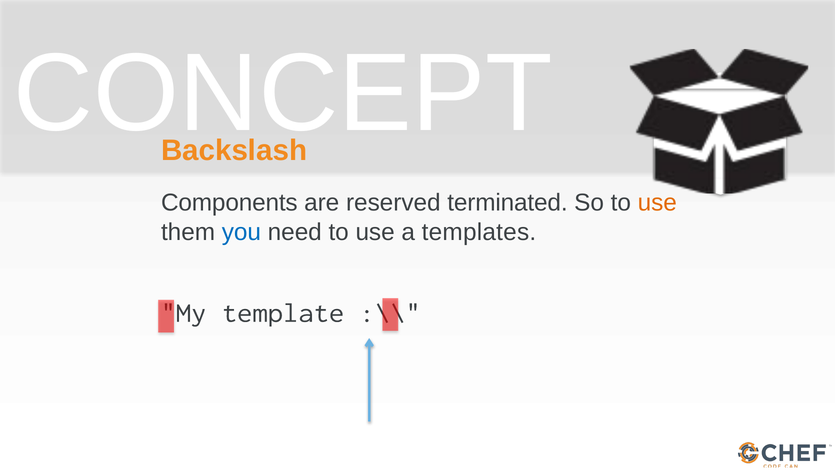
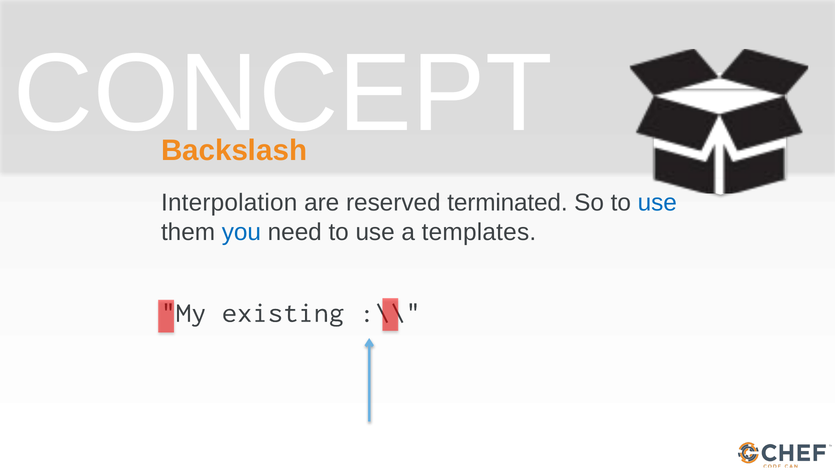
Components: Components -> Interpolation (229, 203)
use colour: orange -> blue (657, 203)
template: template -> existing (283, 312)
